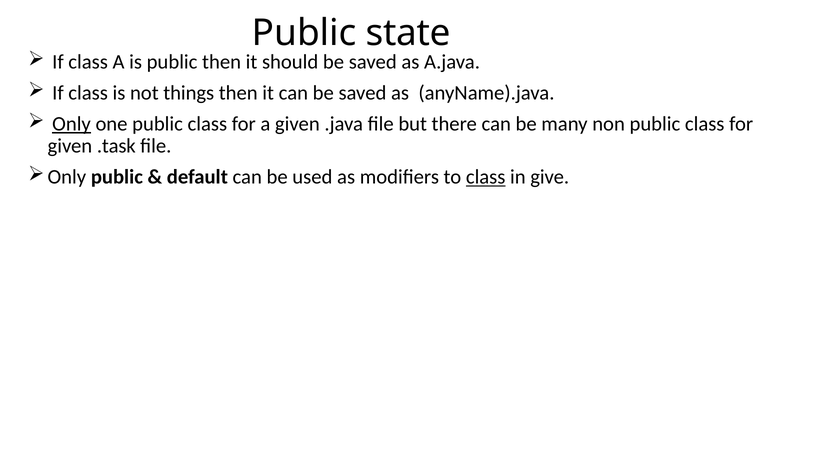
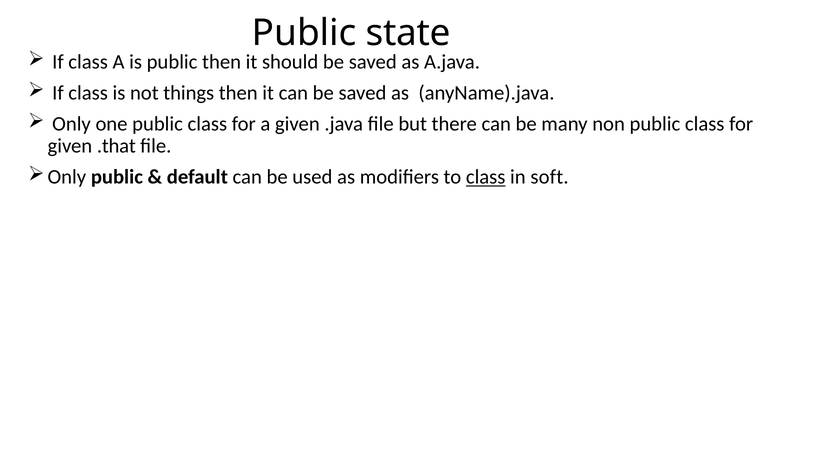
Only underline: present -> none (72, 124)
.task: .task -> .that (116, 146)
give: give -> soft (550, 177)
